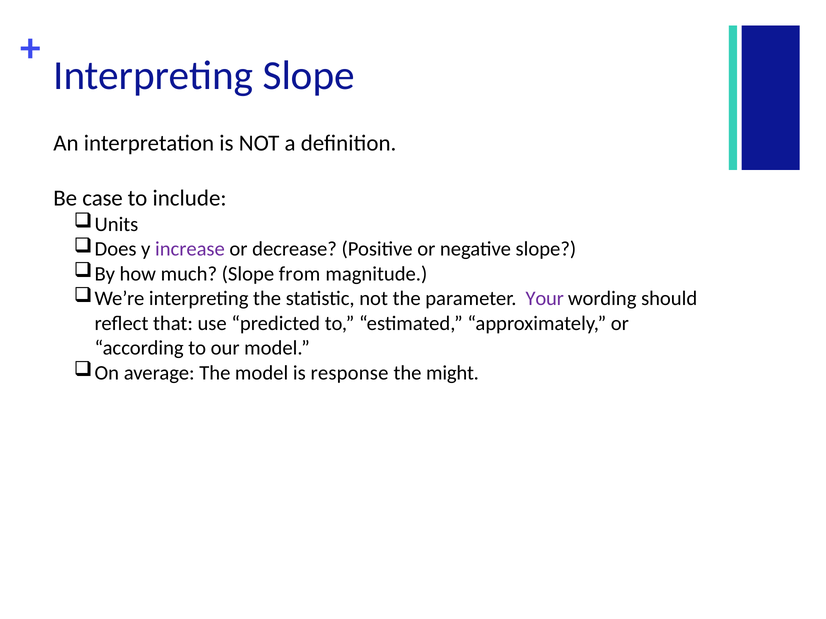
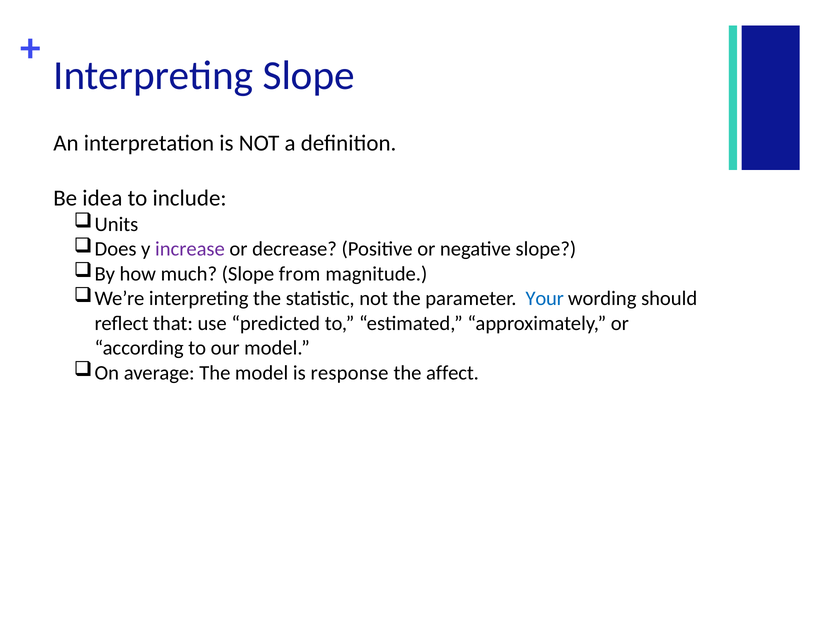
case: case -> idea (102, 199)
Your colour: purple -> blue (545, 299)
might: might -> affect (452, 373)
